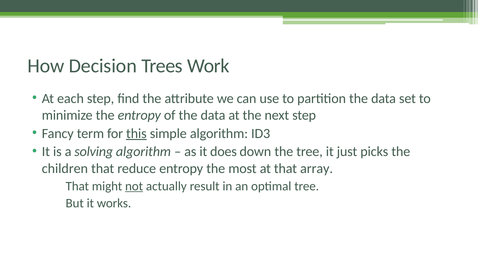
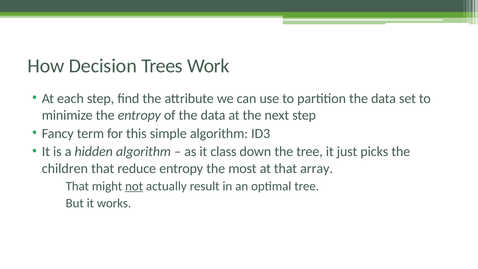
this underline: present -> none (136, 133)
solving: solving -> hidden (94, 152)
does: does -> class (223, 152)
